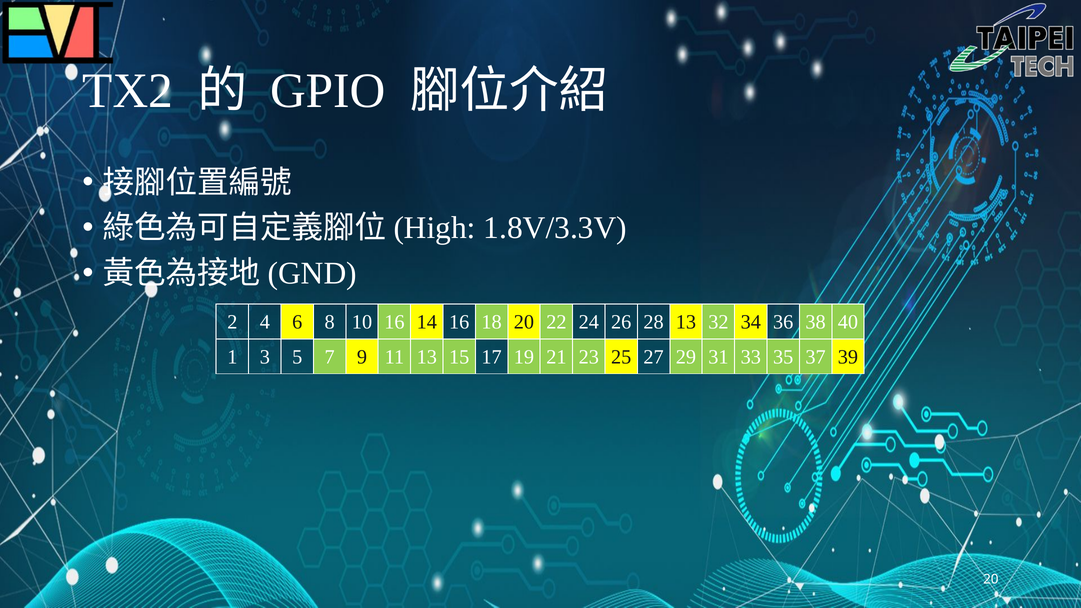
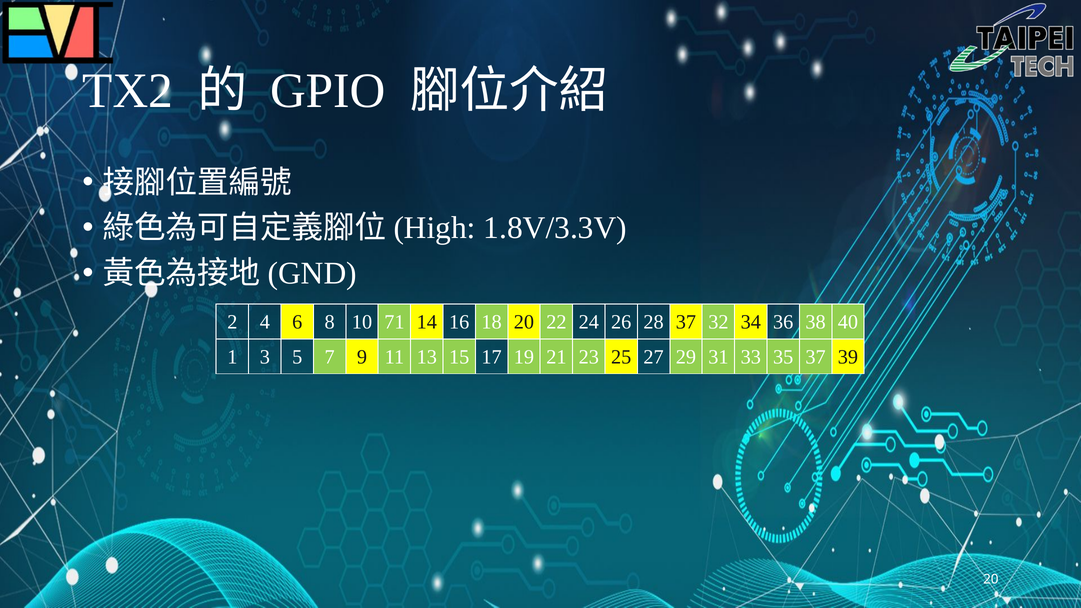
10 16: 16 -> 71 (394, 322)
28 13: 13 -> 37 (686, 322)
